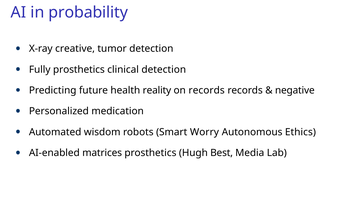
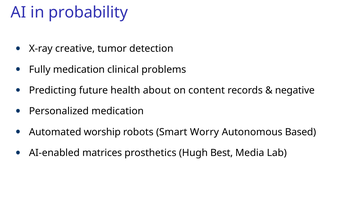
Fully prosthetics: prosthetics -> medication (79, 70)
clinical detection: detection -> problems (164, 70)
reality: reality -> about (157, 91)
on records: records -> content (207, 91)
wisdom: wisdom -> worship (102, 132)
Ethics: Ethics -> Based (301, 132)
